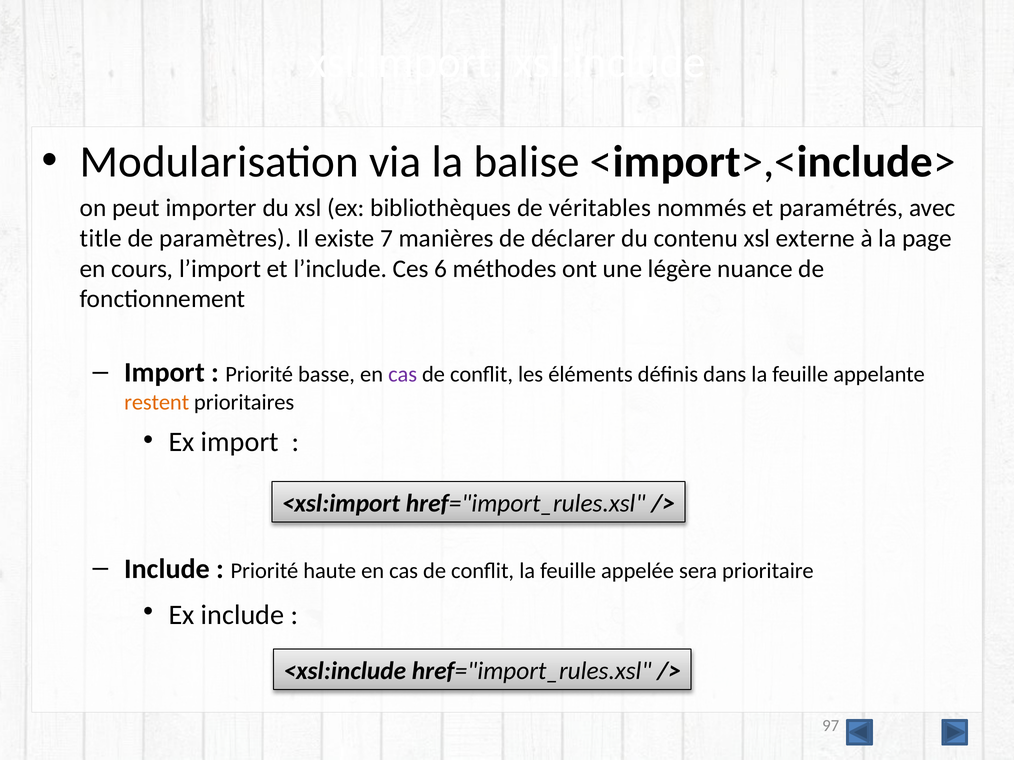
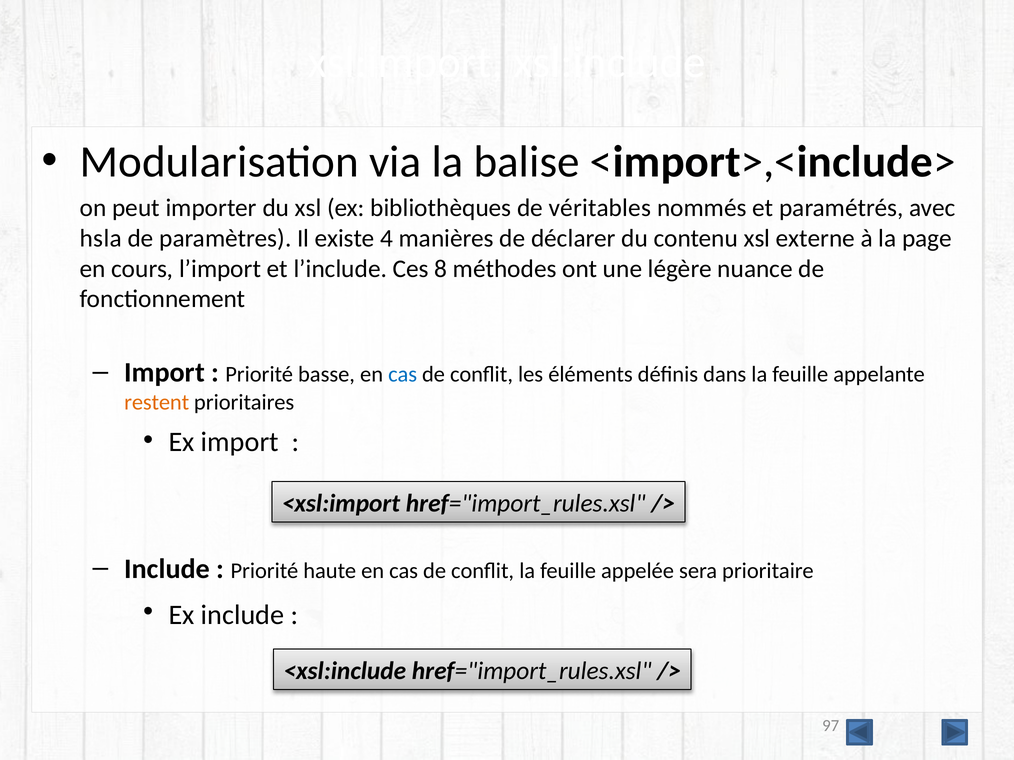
title: title -> hsla (101, 238)
7: 7 -> 4 (387, 238)
6: 6 -> 8 (441, 269)
cas colour: purple -> blue (403, 375)
